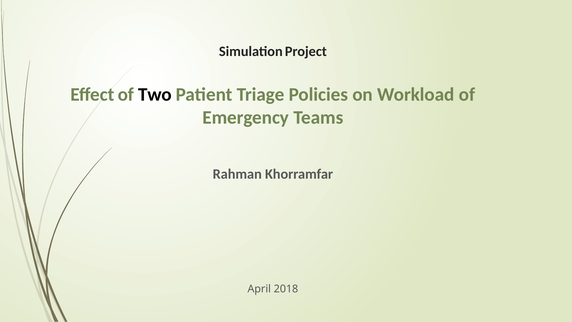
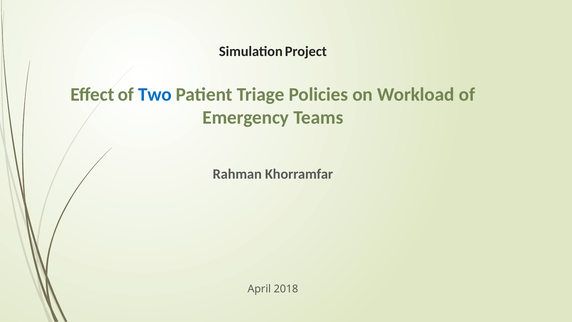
Two colour: black -> blue (155, 95)
